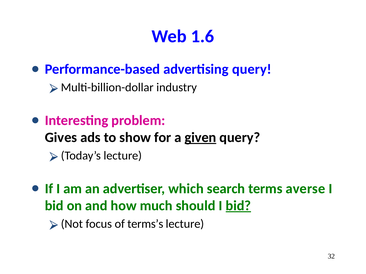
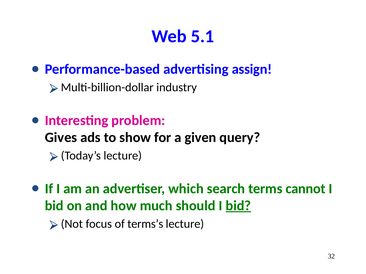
1.6: 1.6 -> 5.1 (203, 36)
advertising query: query -> assign (252, 69)
given underline: present -> none (200, 138)
averse: averse -> cannot (306, 189)
